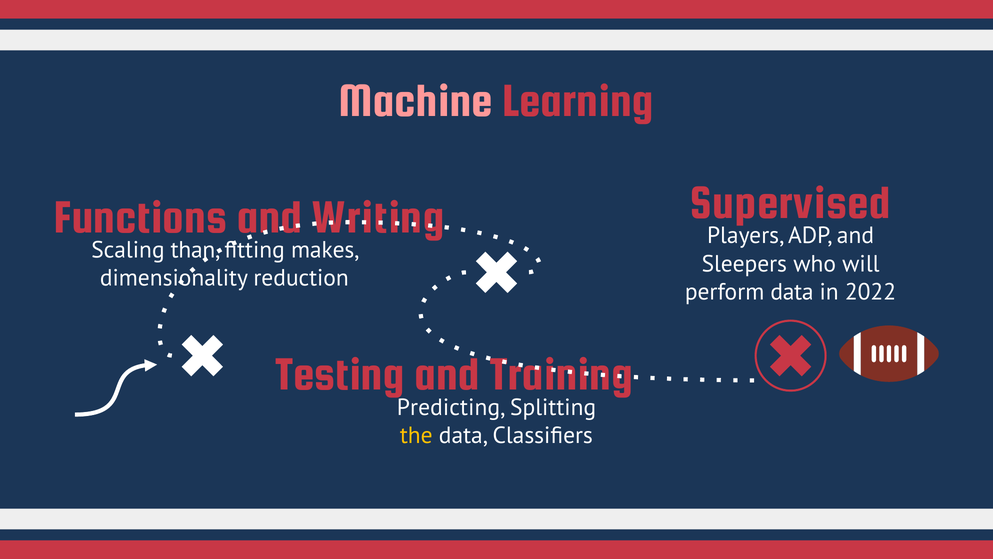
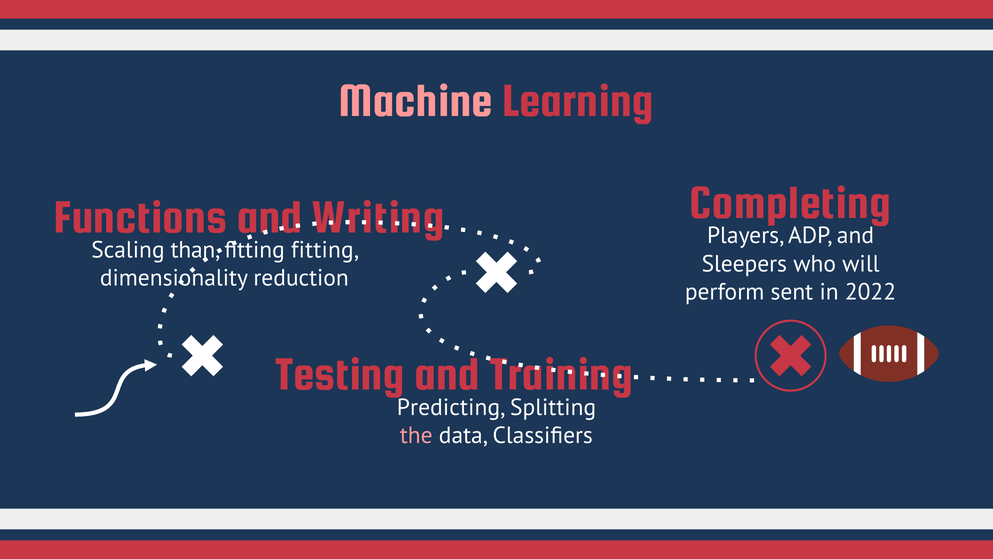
Supervised: Supervised -> Completing (790, 202)
fitting makes: makes -> fitting (325, 250)
data: data -> sent (792, 292)
the colour: yellow -> pink (416, 435)
